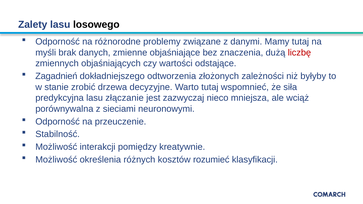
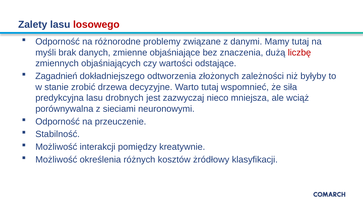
losowego colour: black -> red (96, 25)
złączanie: złączanie -> drobnych (125, 98)
rozumieć: rozumieć -> żródłowy (211, 160)
